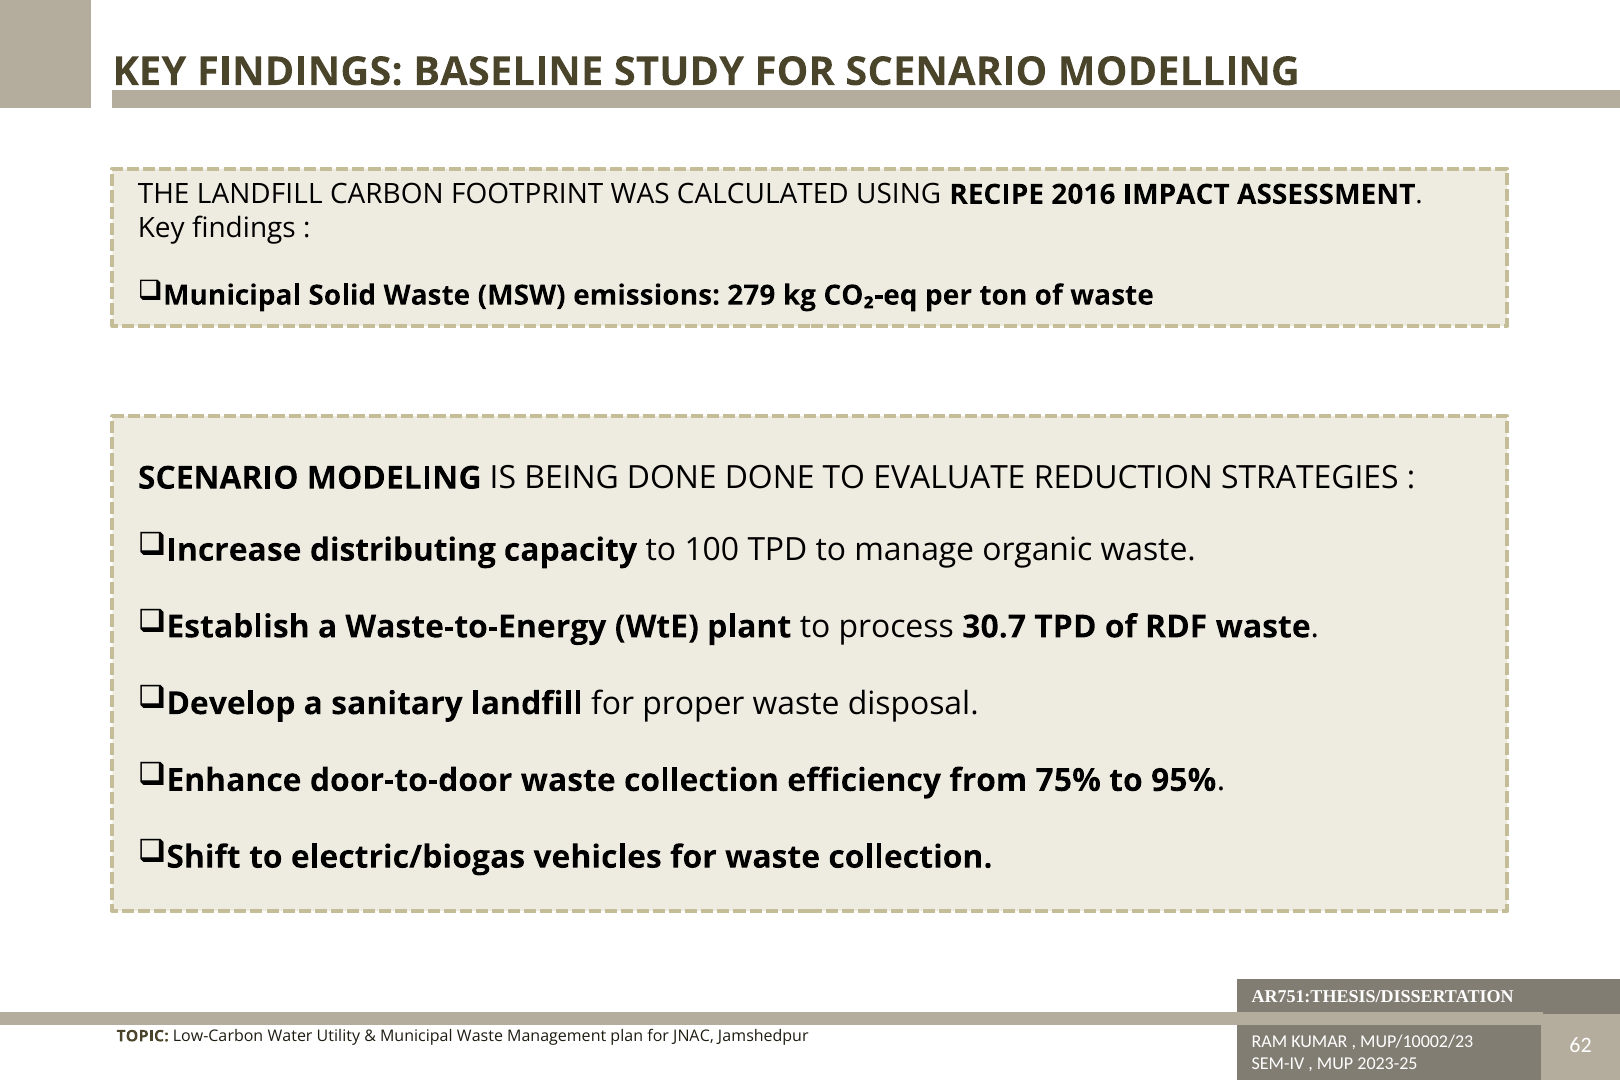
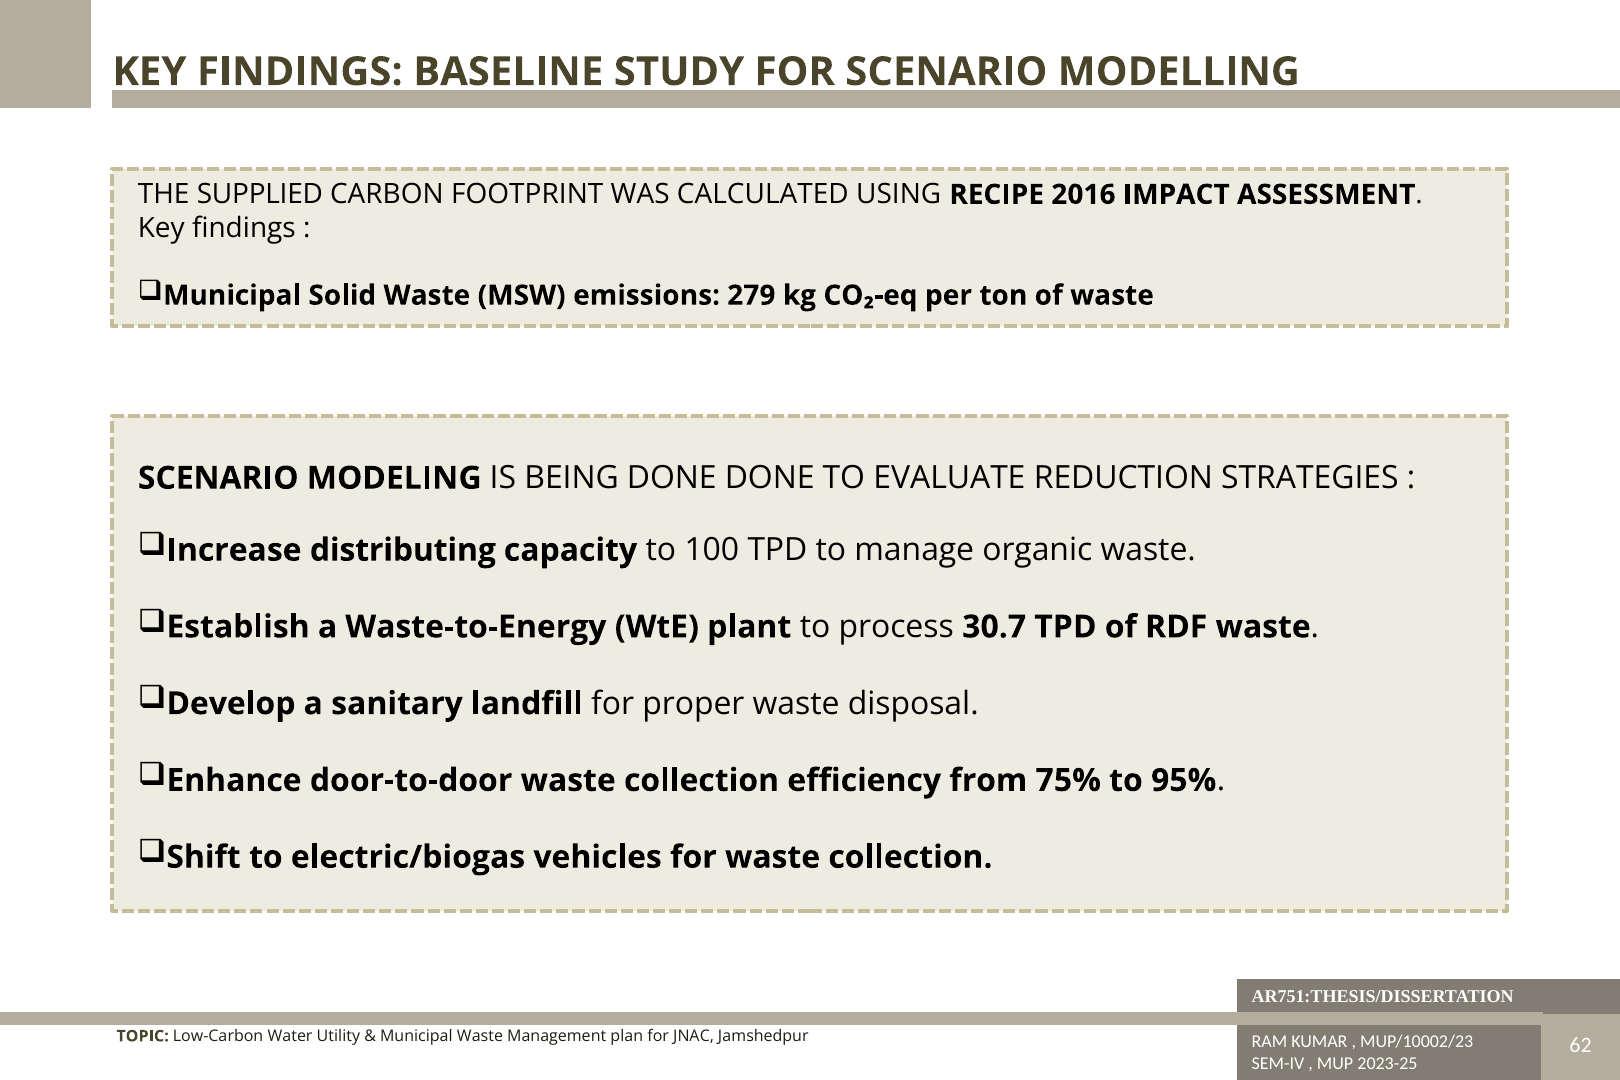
THE LANDFILL: LANDFILL -> SUPPLIED (260, 195)
